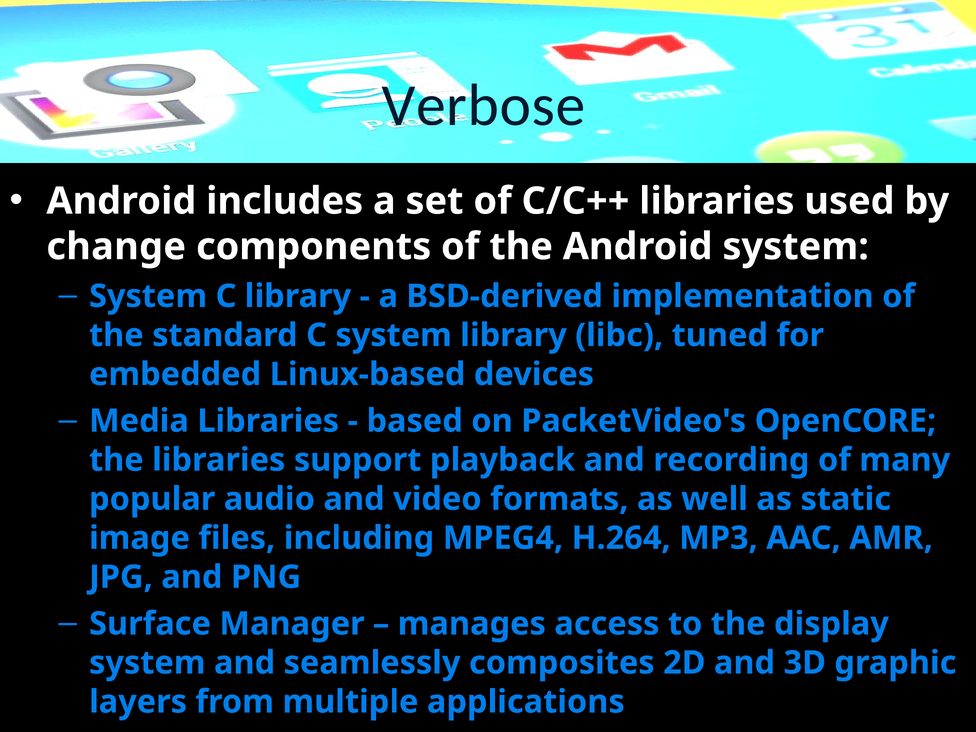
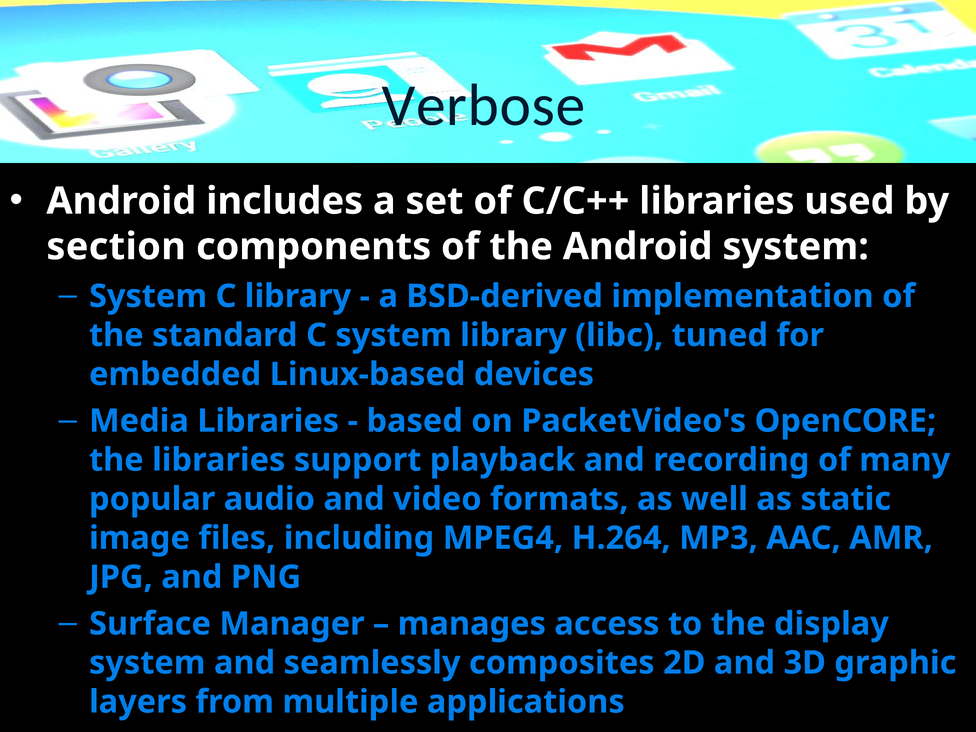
change: change -> section (116, 247)
